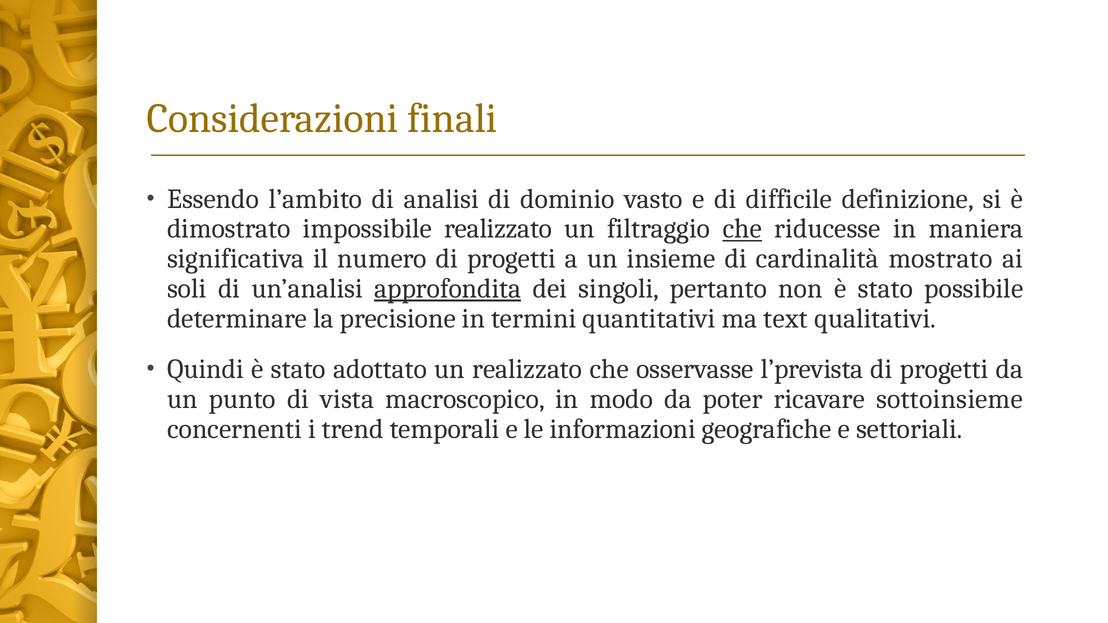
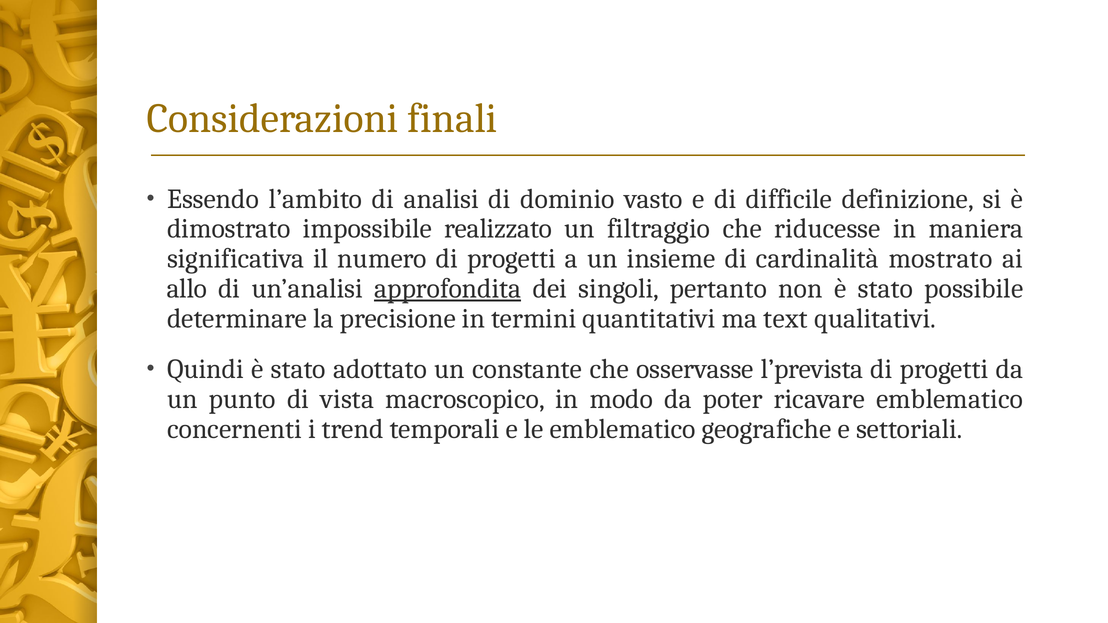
che underline: present -> none (742, 229)
soli: soli -> allo (187, 289)
un realizzato: realizzato -> constante (527, 369)
ricavare sottoinsieme: sottoinsieme -> emblematico (950, 399)
le informazioni: informazioni -> emblematico (623, 429)
